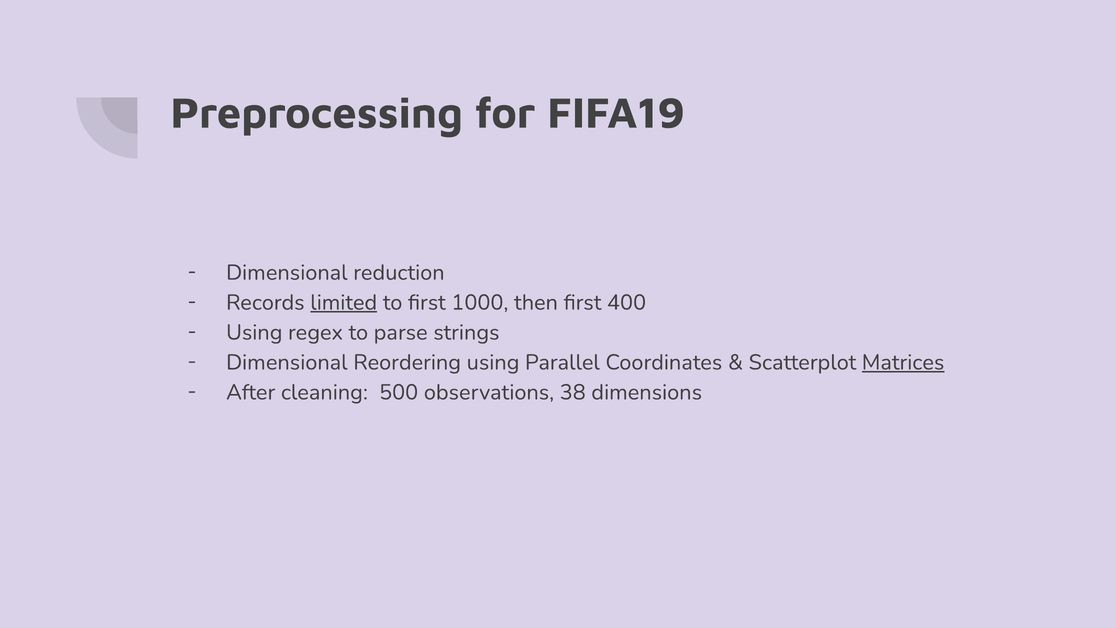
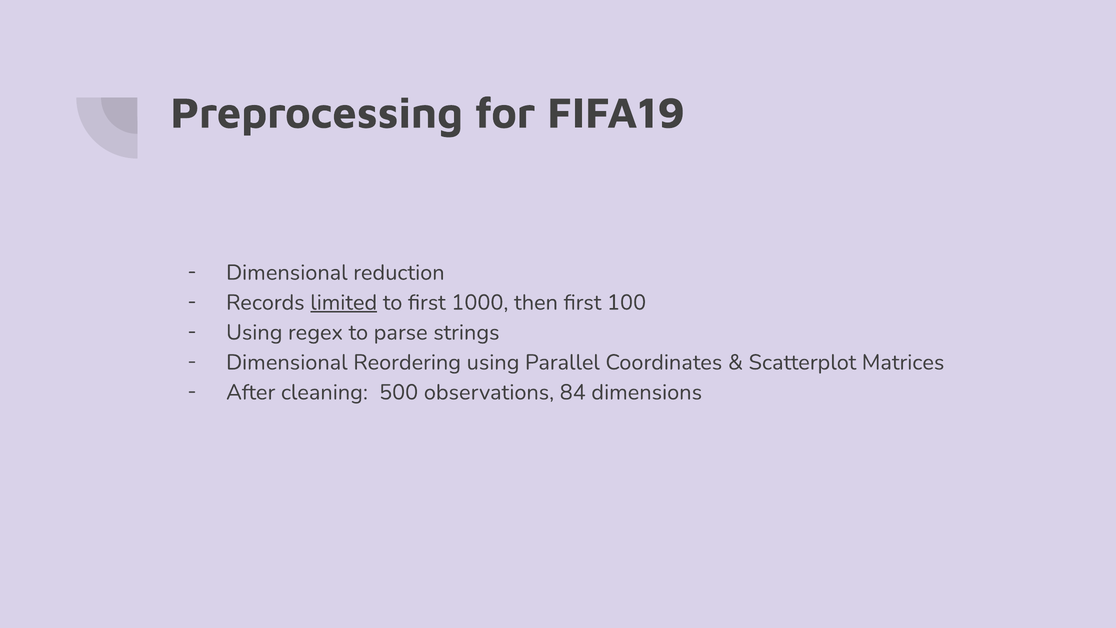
400: 400 -> 100 (627, 302)
Matrices underline: present -> none (903, 362)
38: 38 -> 84 (573, 392)
